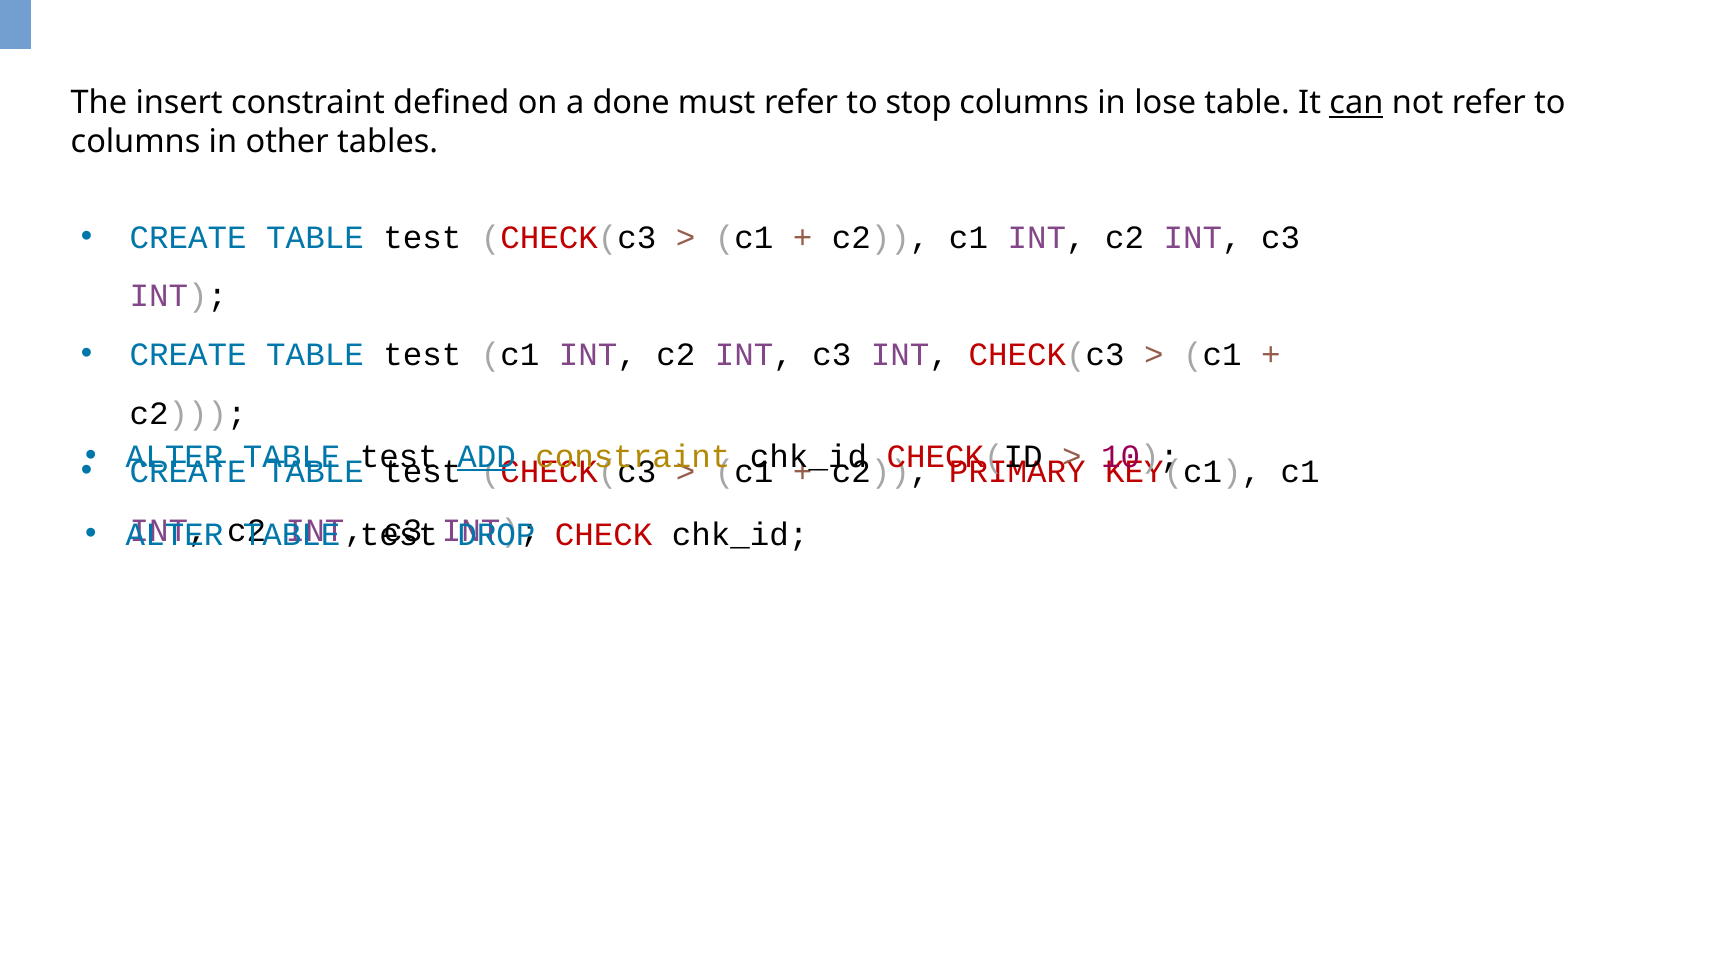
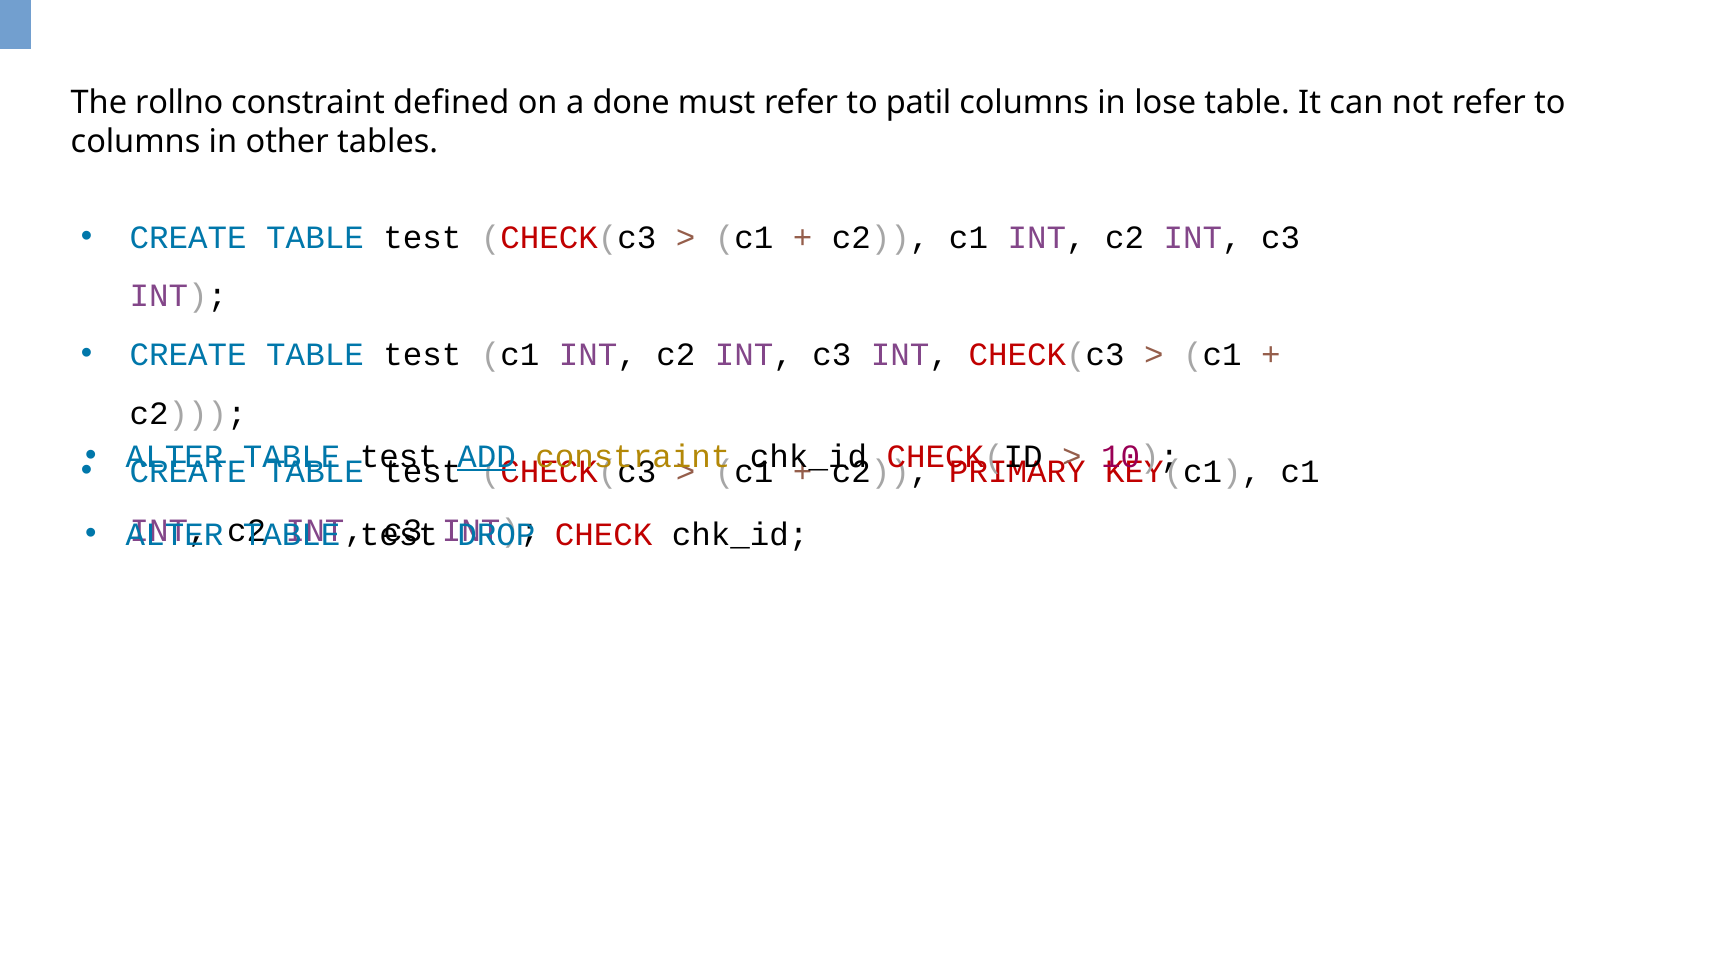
insert: insert -> rollno (179, 103)
stop: stop -> patil (919, 103)
can underline: present -> none (1356, 103)
